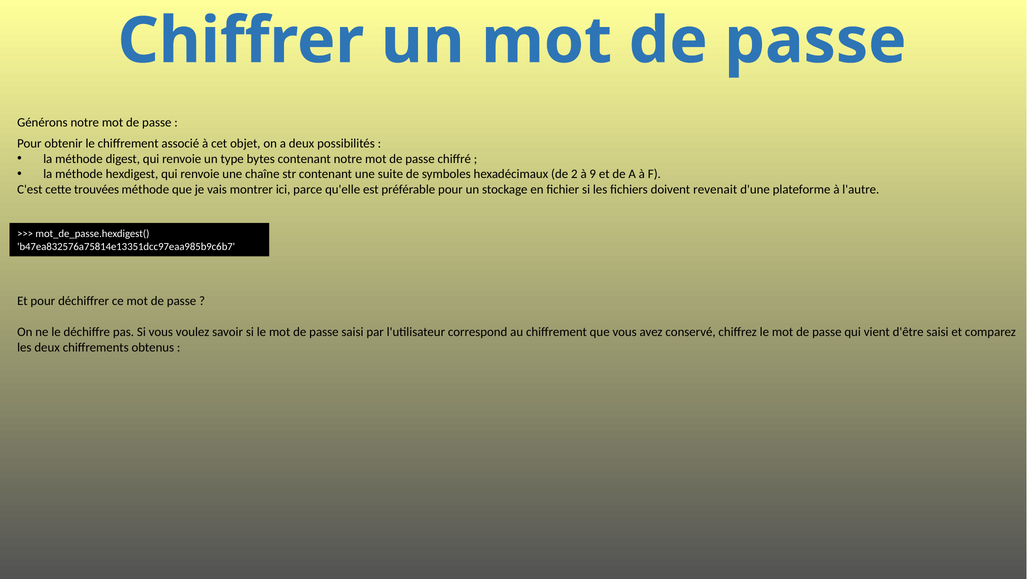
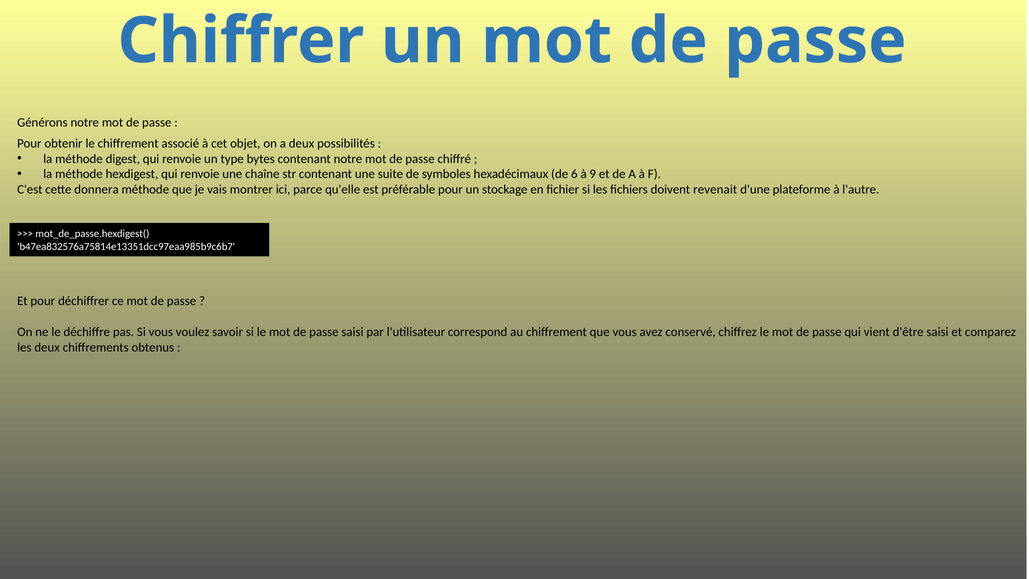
2: 2 -> 6 (574, 174)
trouvées: trouvées -> donnera (97, 190)
